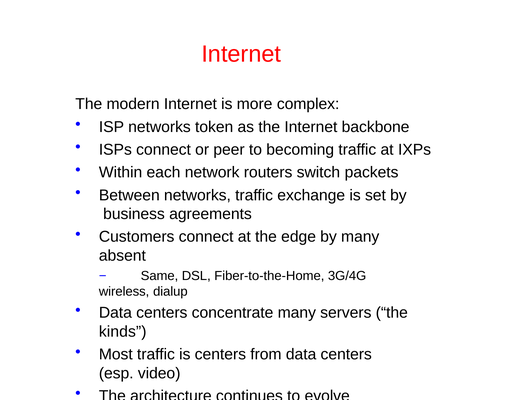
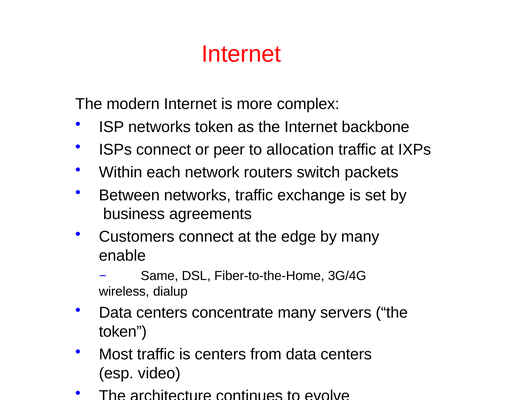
becoming: becoming -> allocation (300, 150)
absent: absent -> enable (122, 256)
kinds: kinds -> token (123, 332)
